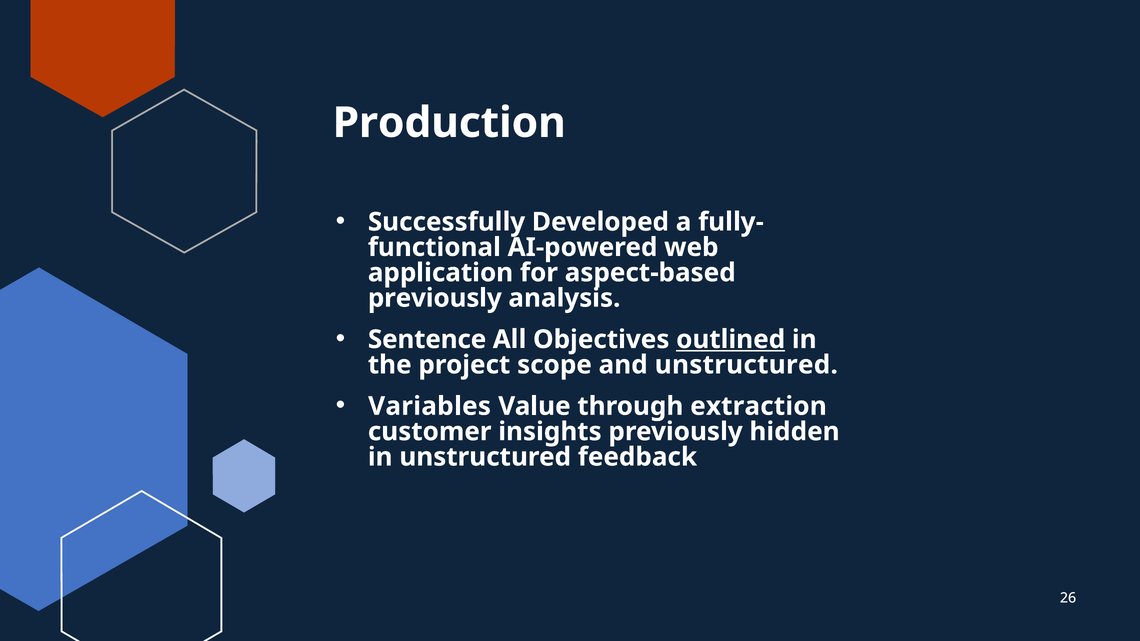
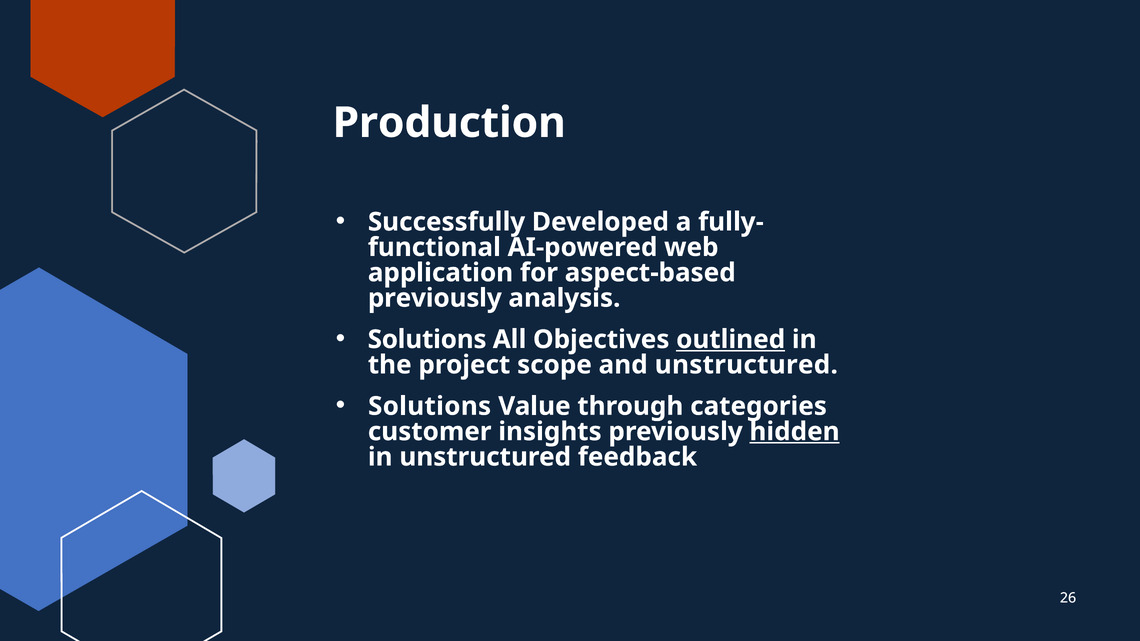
Sentence: Sentence -> Solutions (427, 340)
Variables: Variables -> Solutions (430, 406)
extraction: extraction -> categories (759, 406)
hidden underline: none -> present (795, 432)
